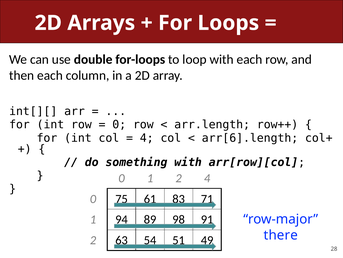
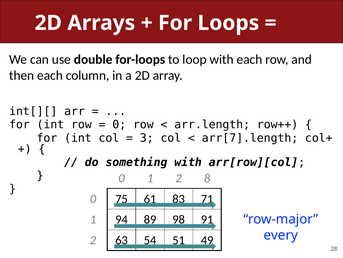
4: 4 -> 3 (147, 138)
arr[6].length: arr[6].length -> arr[7].length (250, 138)
2 4: 4 -> 8 (207, 178)
there: there -> every (281, 235)
